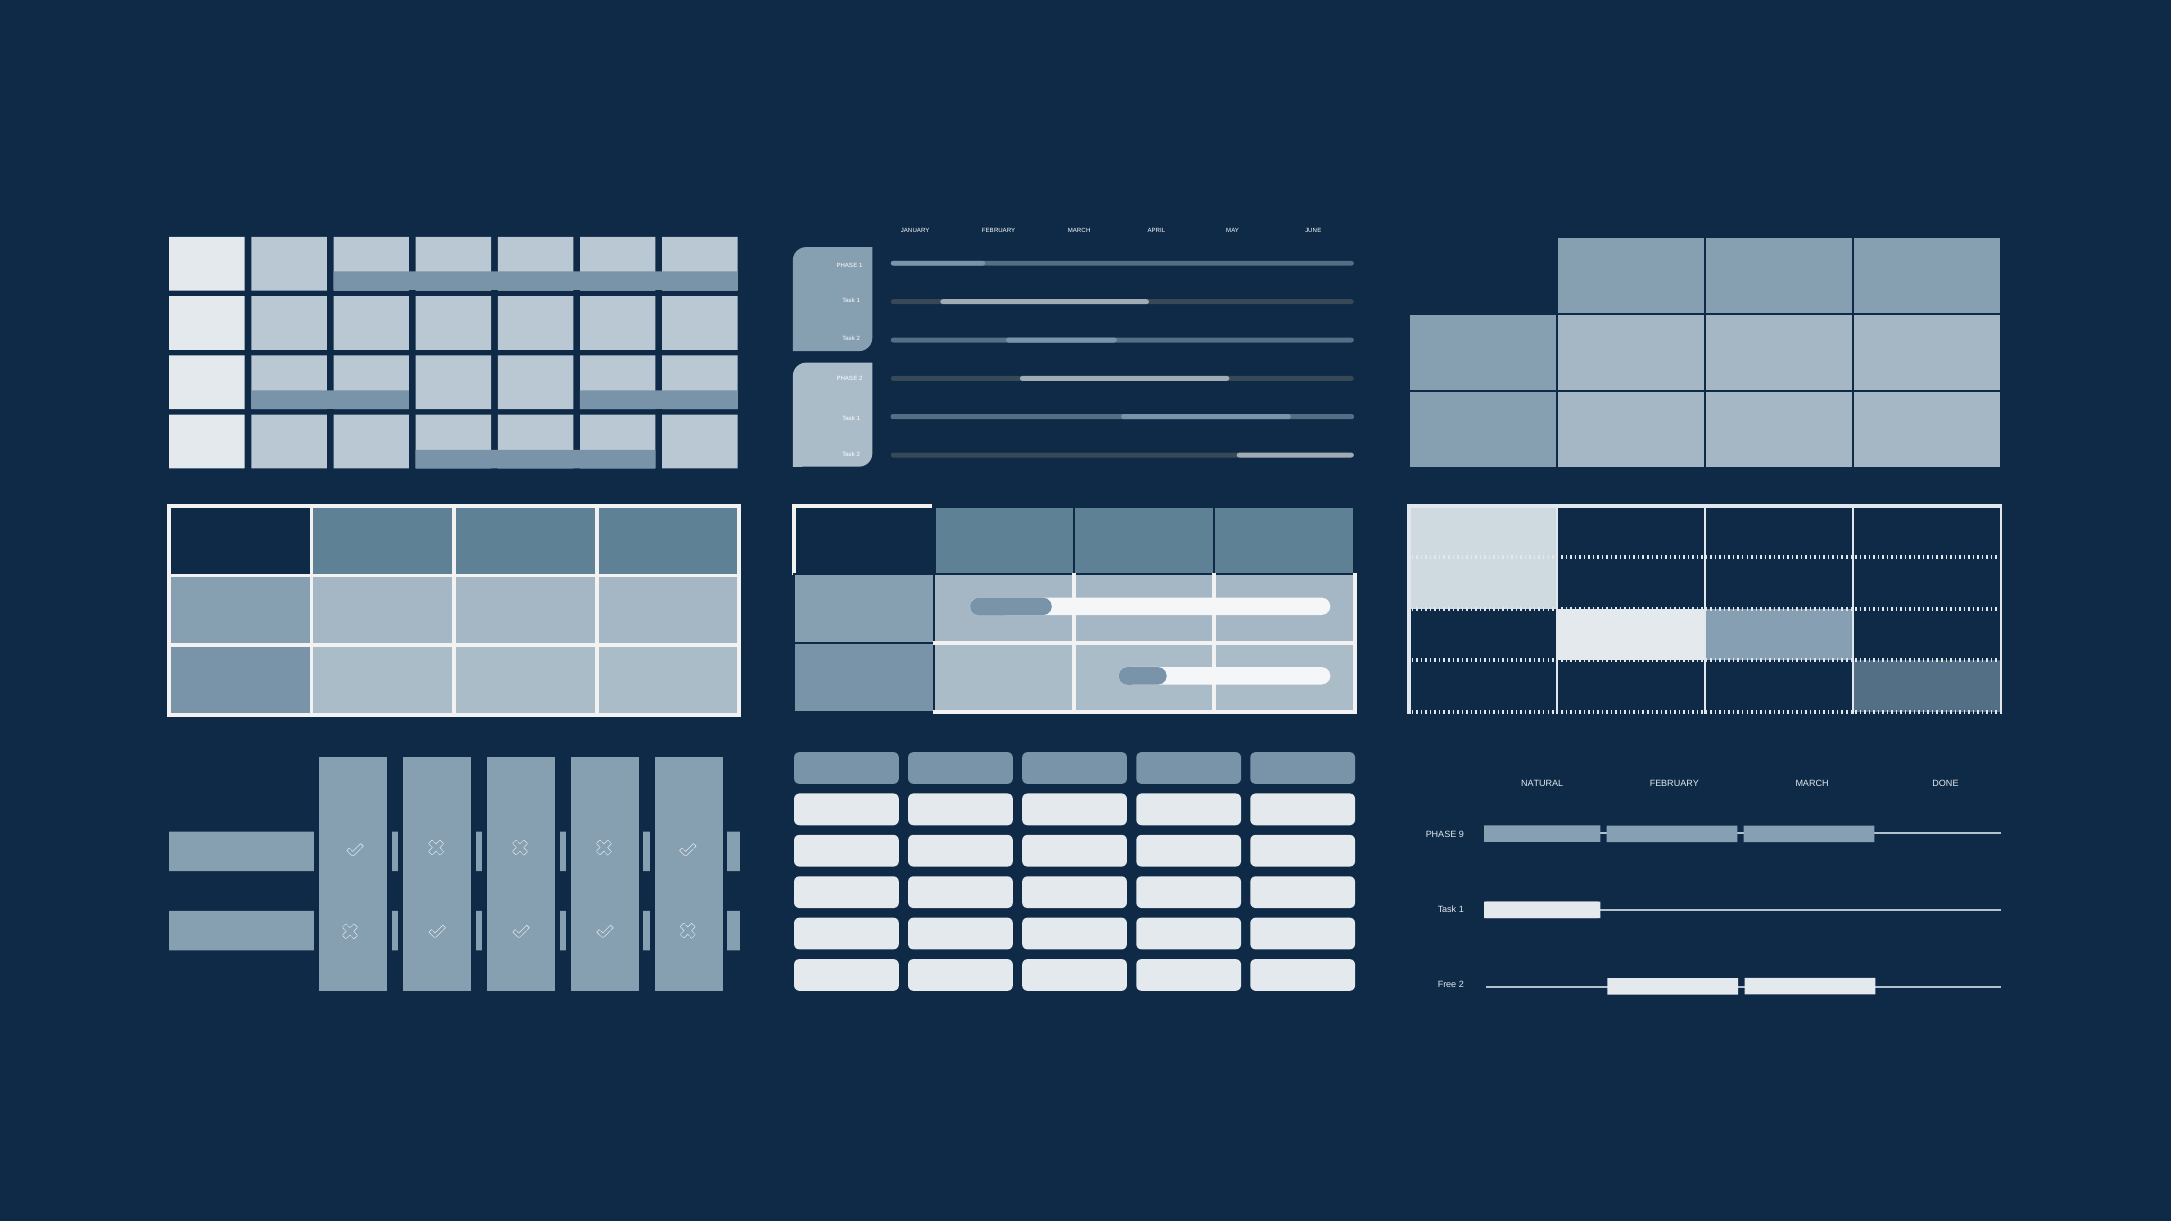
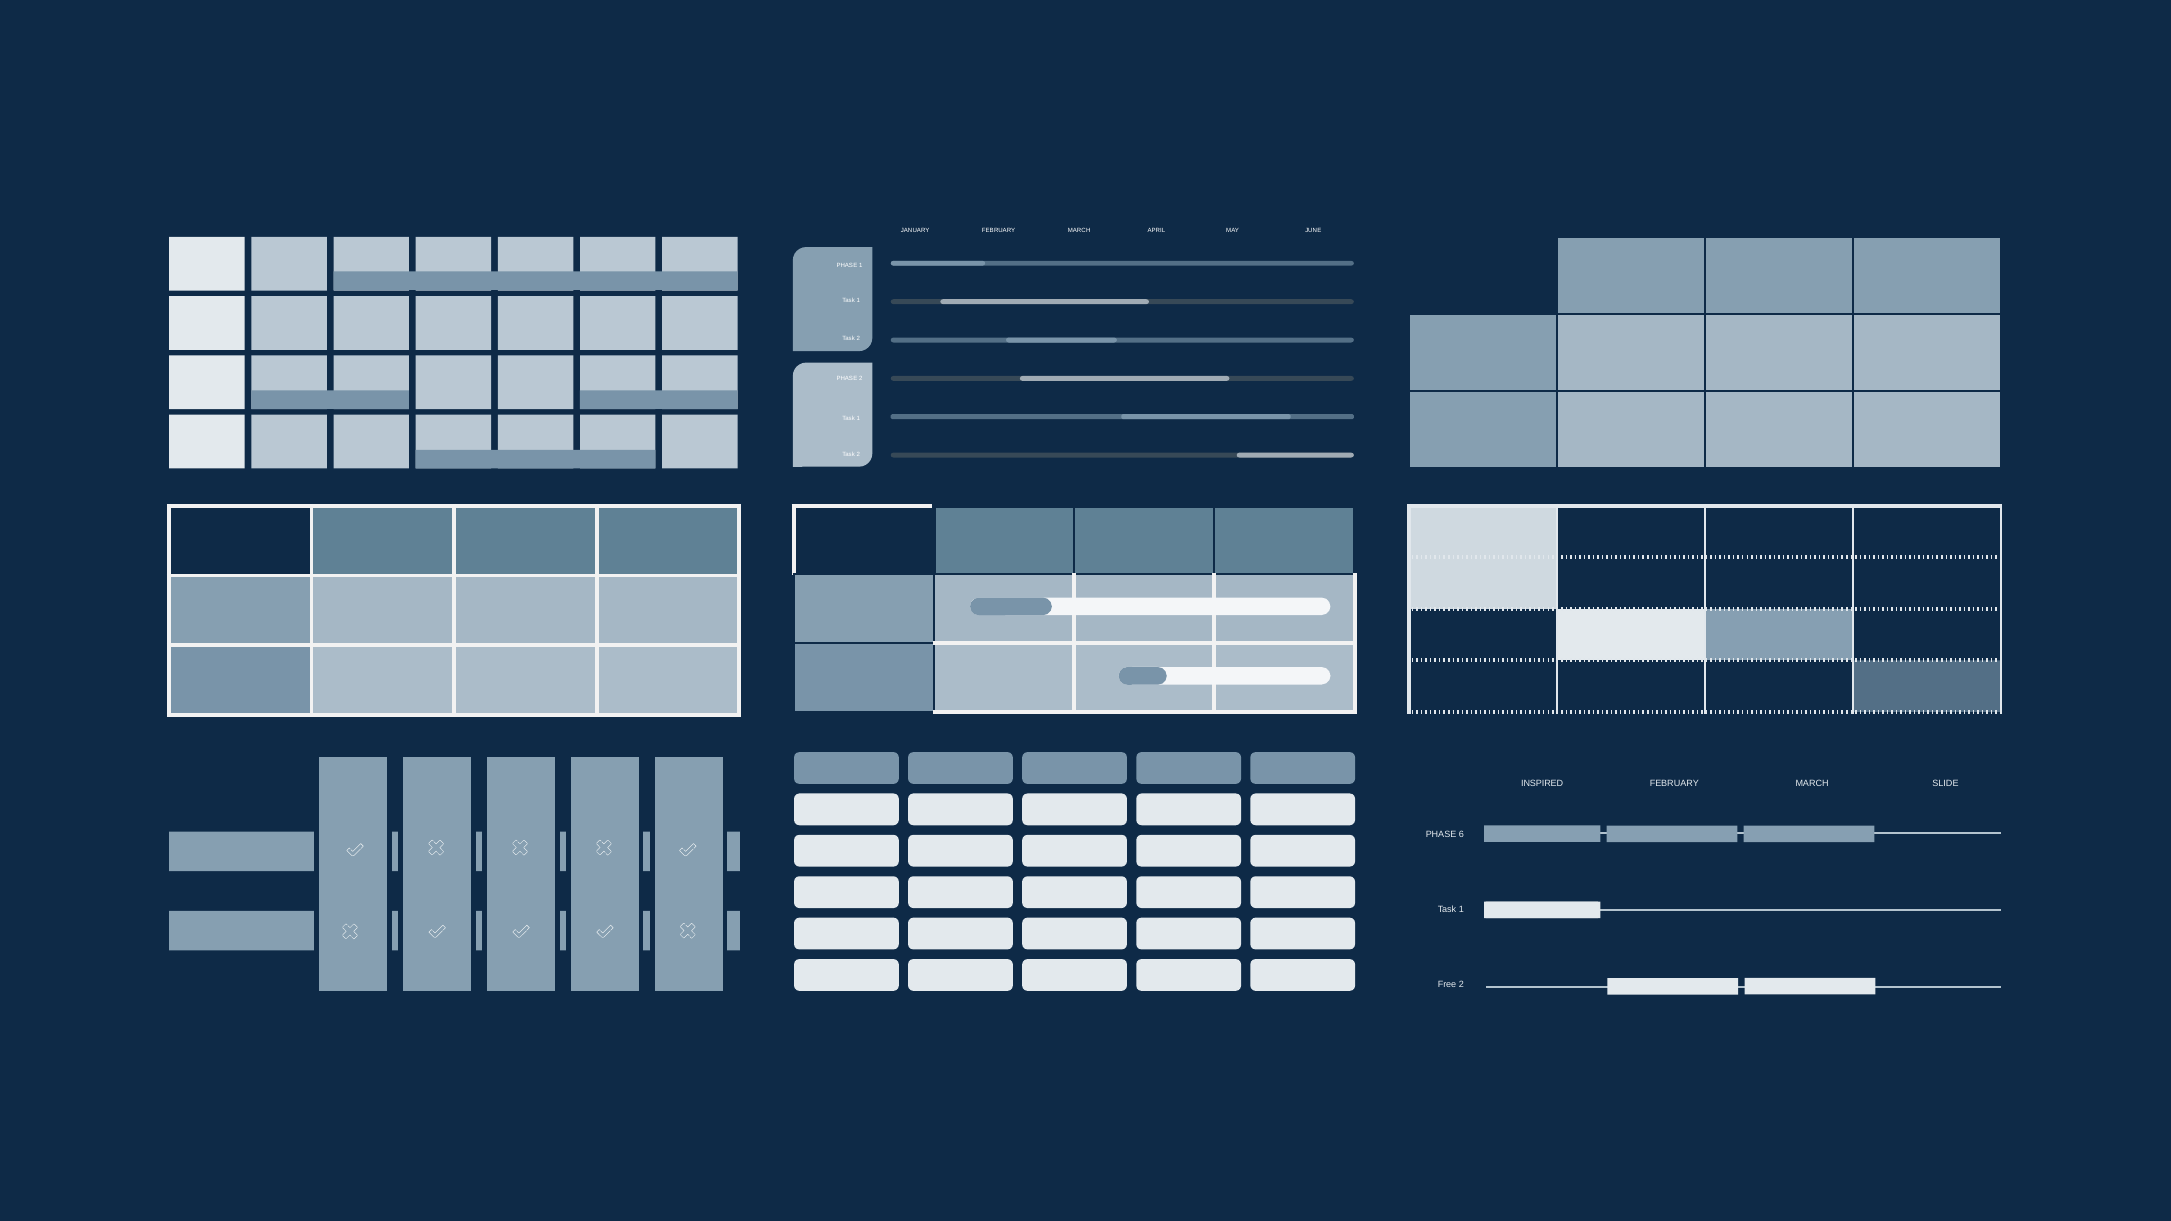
NATURAL: NATURAL -> INSPIRED (1542, 784)
DONE: DONE -> SLIDE (1945, 784)
9: 9 -> 6 (1461, 834)
